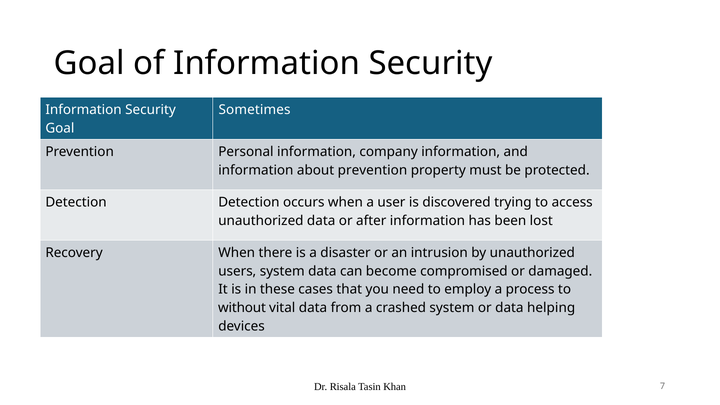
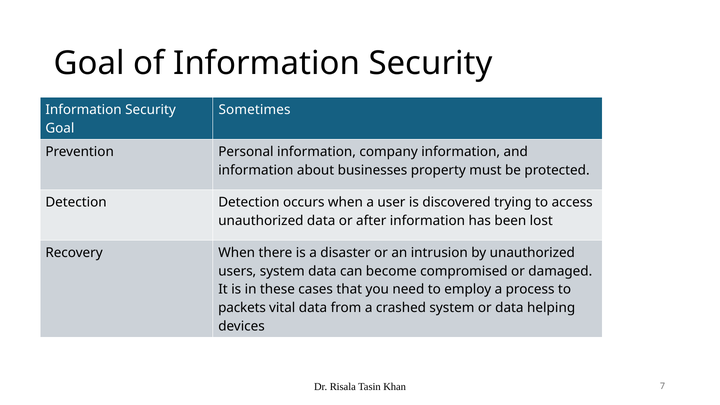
about prevention: prevention -> businesses (373, 170)
without: without -> packets (242, 308)
